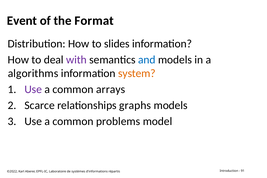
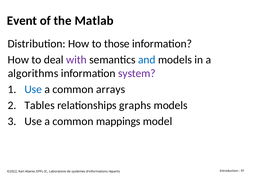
Format: Format -> Matlab (94, 21)
slides: slides -> those (117, 44)
system colour: orange -> purple (137, 73)
Use colour: purple -> blue (33, 89)
Scarce: Scarce -> Tables (40, 105)
problems: problems -> mappings (118, 121)
